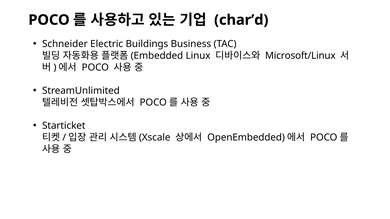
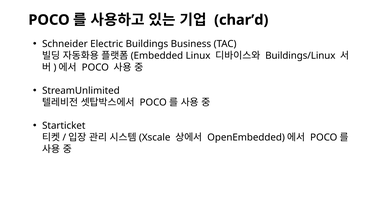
Microsoft/Linux: Microsoft/Linux -> Buildings/Linux (300, 56)
